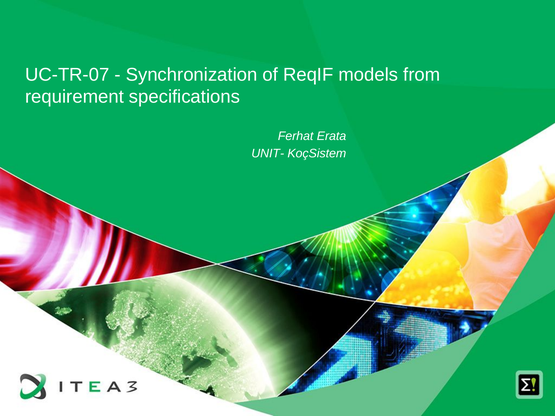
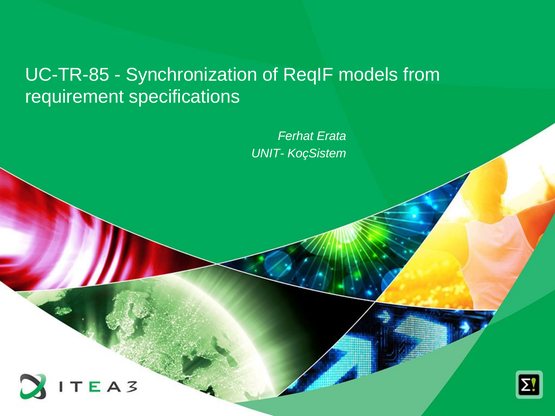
UC-TR-07: UC-TR-07 -> UC-TR-85 (67, 75)
